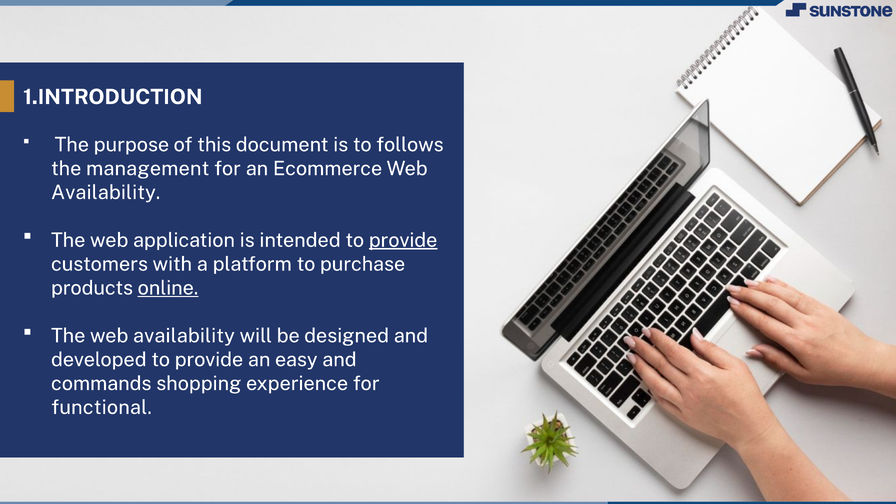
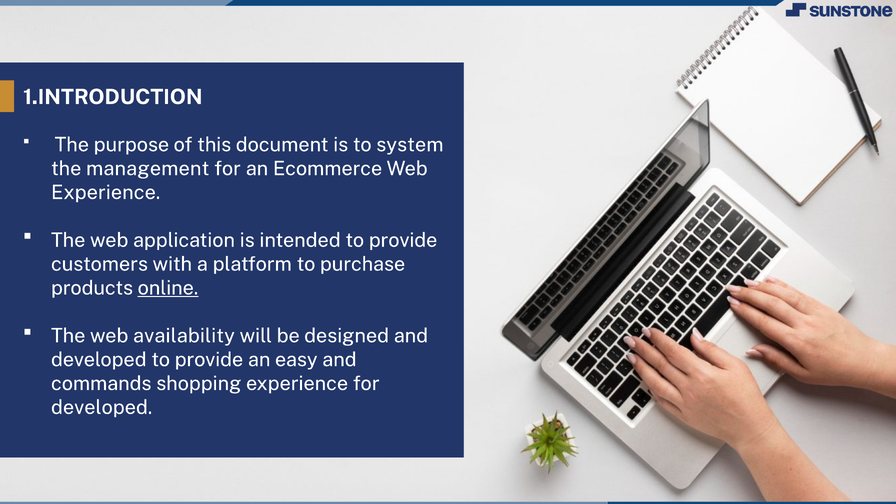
follows: follows -> system (410, 145)
Availability: Availability -> Experience (106, 192)
provide underline: present -> none (403, 240)
functional: functional -> developed (102, 407)
